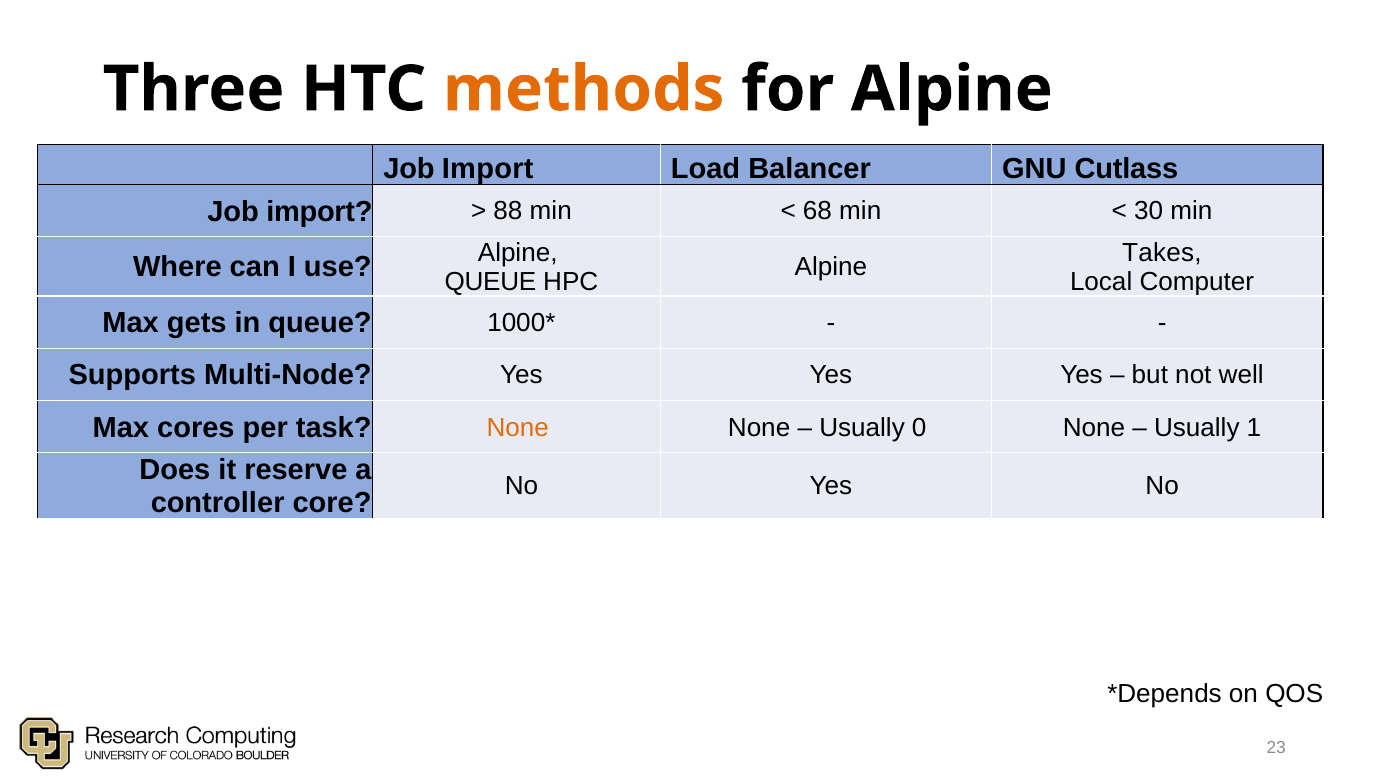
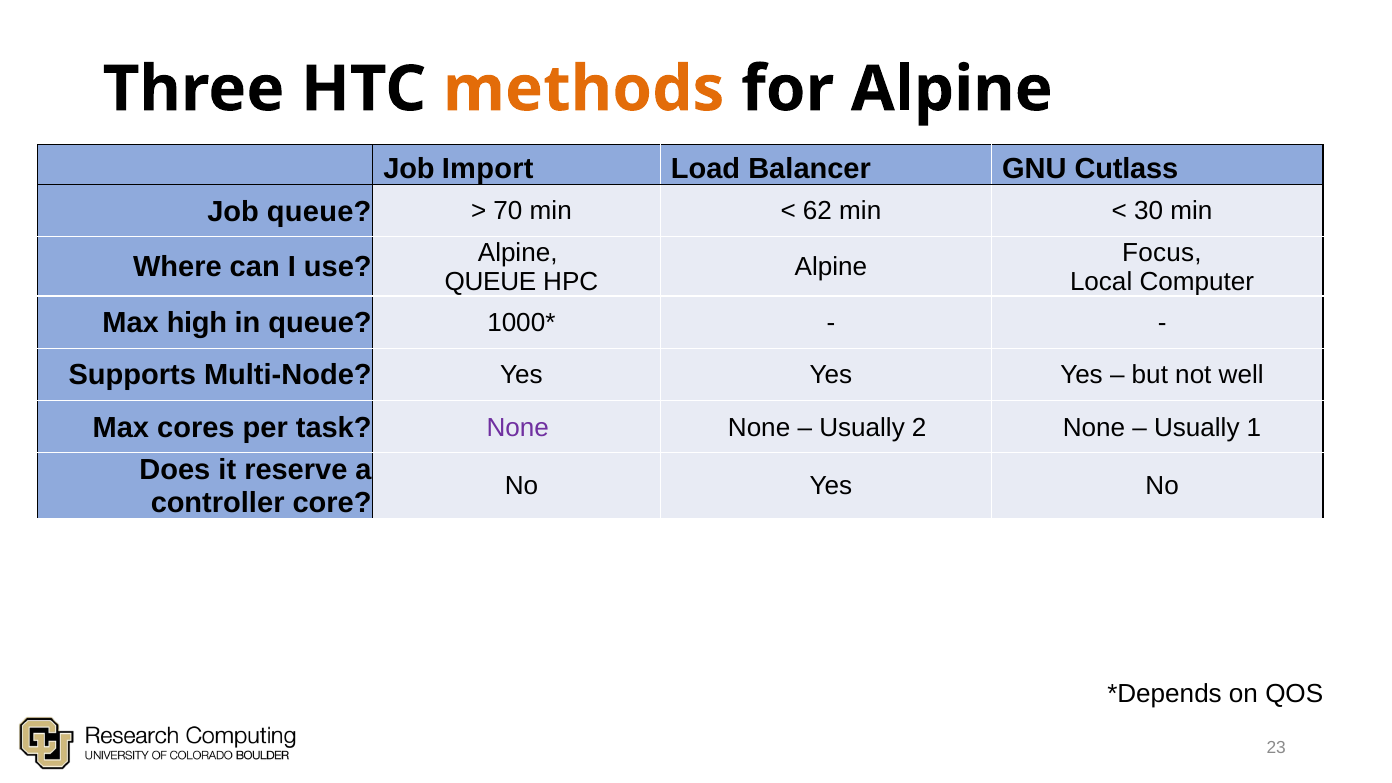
import: import -> queue (319, 211)
88: 88 -> 70 (508, 211)
68: 68 -> 62 (817, 211)
Takes: Takes -> Focus (1162, 253)
gets: gets -> high (197, 323)
None colour: orange -> purple (518, 427)
0: 0 -> 2 (919, 427)
